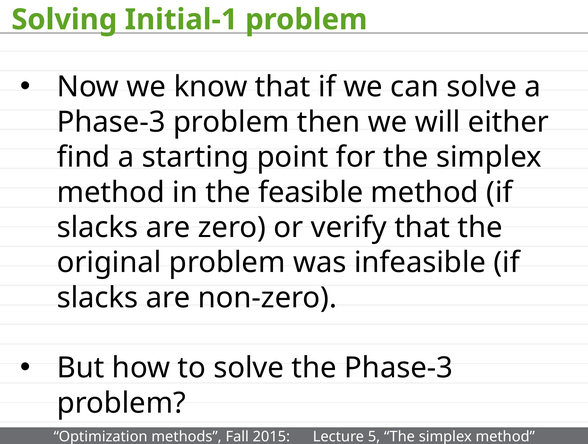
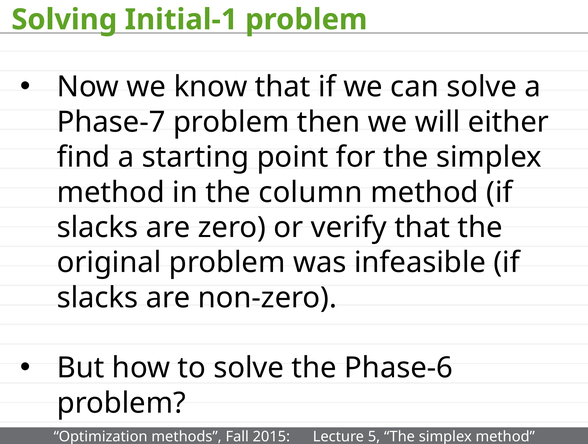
Phase-3: Phase-3 -> Phase-7 (111, 122)
feasible: feasible -> column (310, 192)
the Phase-3: Phase-3 -> Phase-6 (399, 368)
